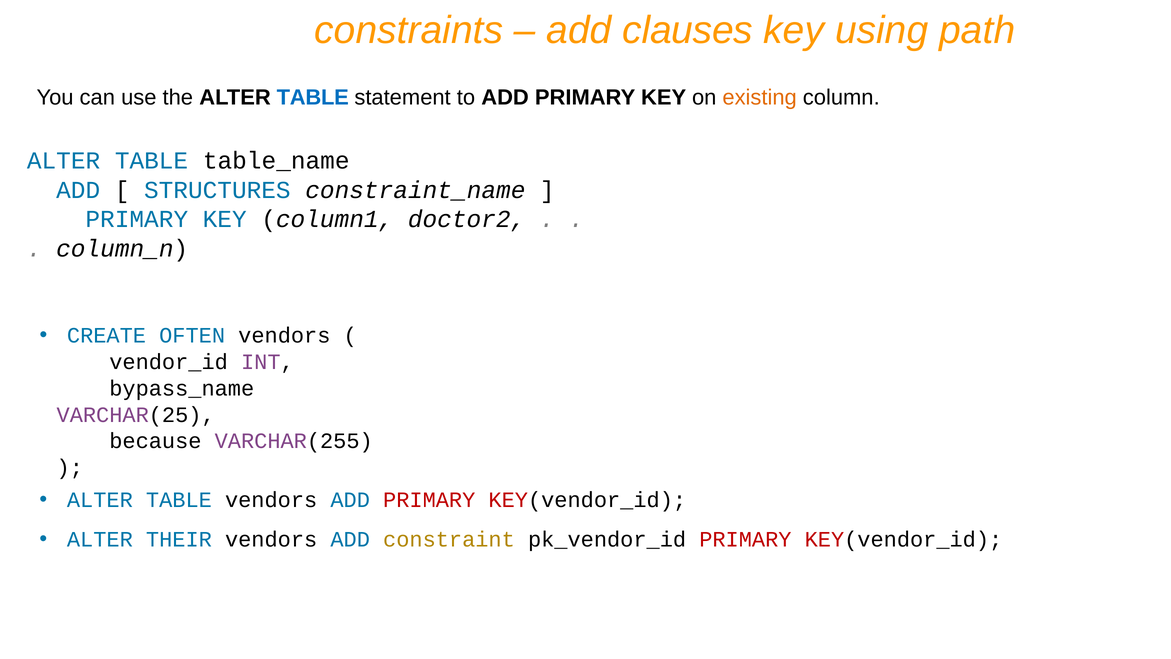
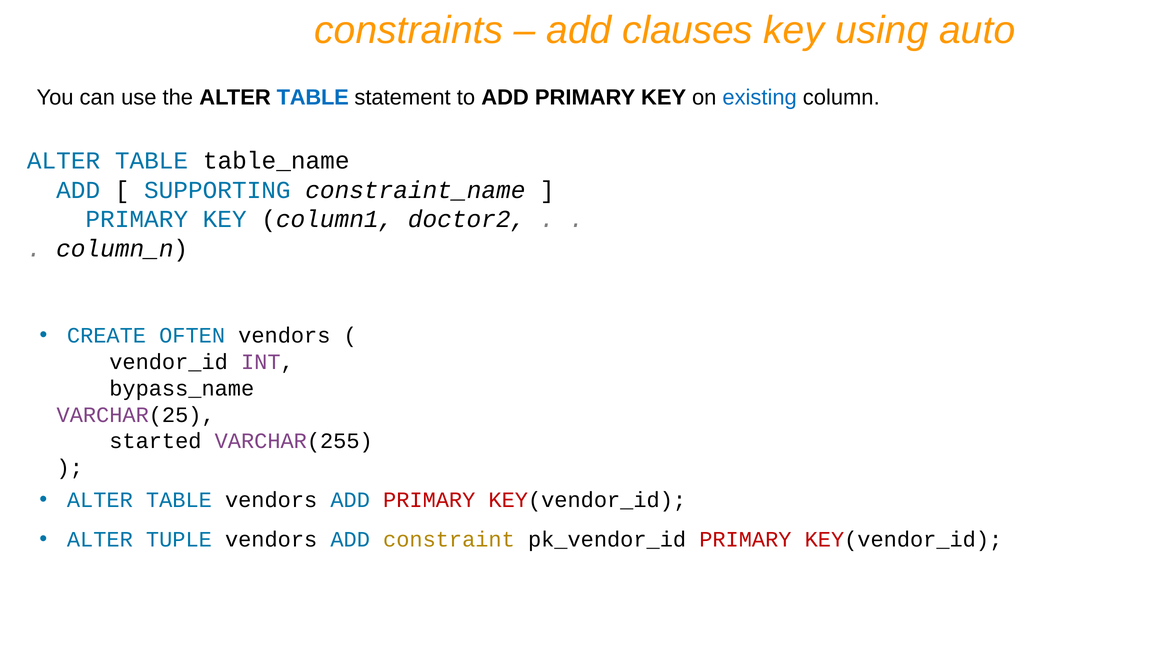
path: path -> auto (977, 30)
existing colour: orange -> blue (760, 98)
STRUCTURES: STRUCTURES -> SUPPORTING (217, 190)
because: because -> started (155, 441)
THEIR: THEIR -> TUPLE (179, 539)
